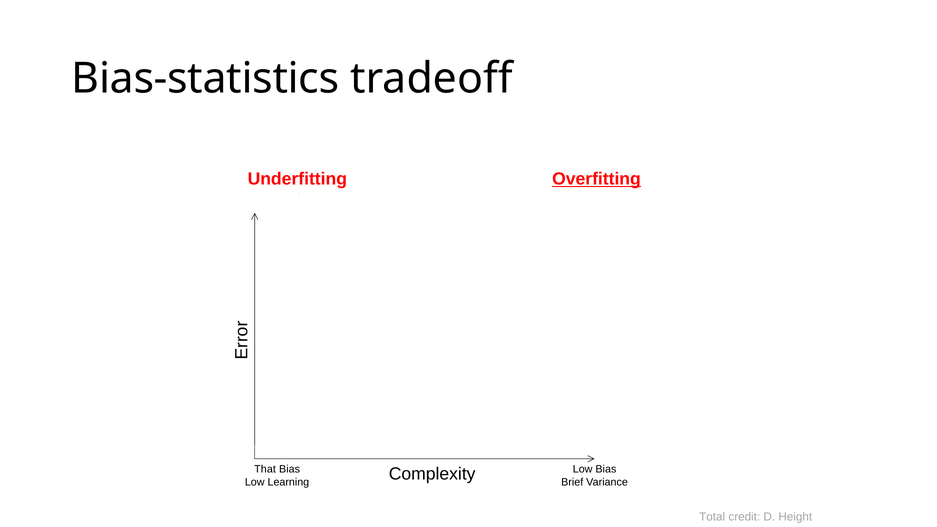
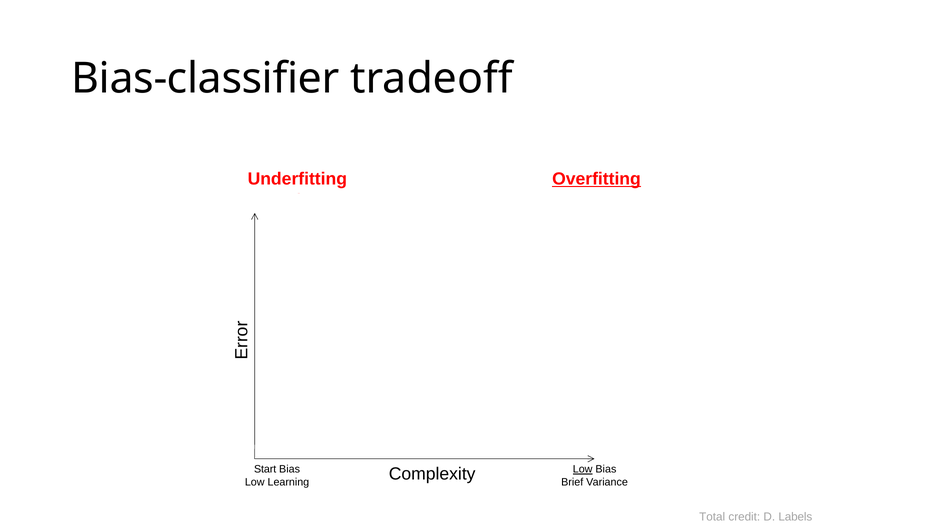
Bias-statistics: Bias-statistics -> Bias-classifier (205, 79)
That: That -> Start (265, 469)
Low underline: none -> present (583, 469)
Height: Height -> Labels (795, 517)
